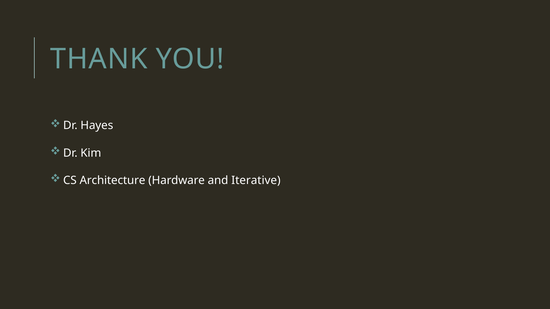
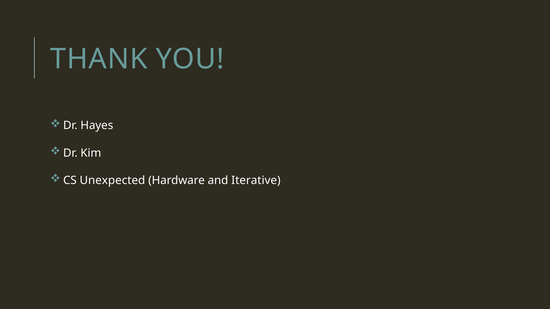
Architecture: Architecture -> Unexpected (112, 181)
